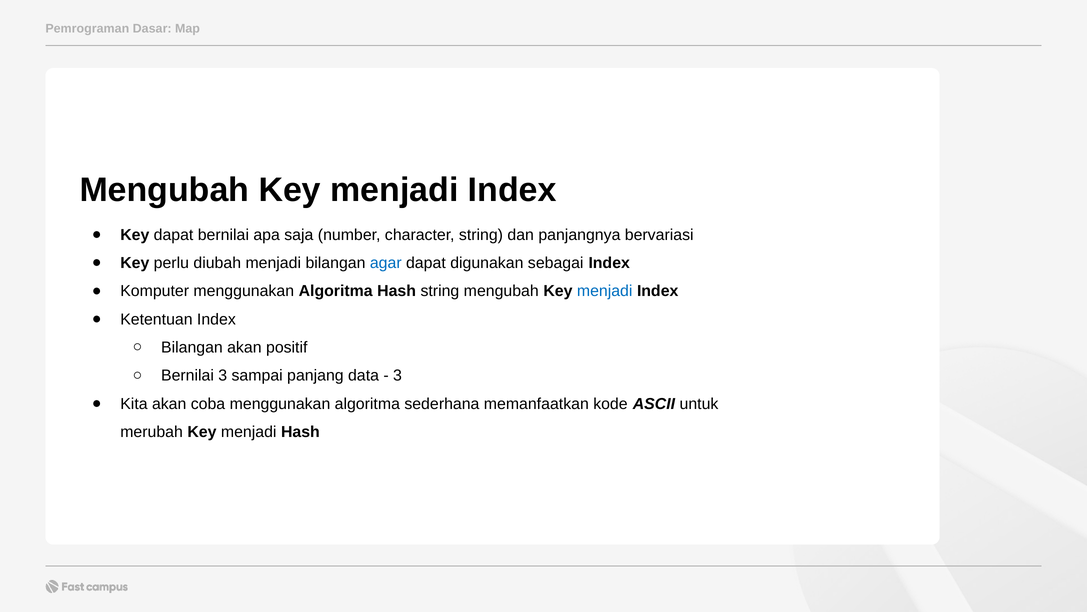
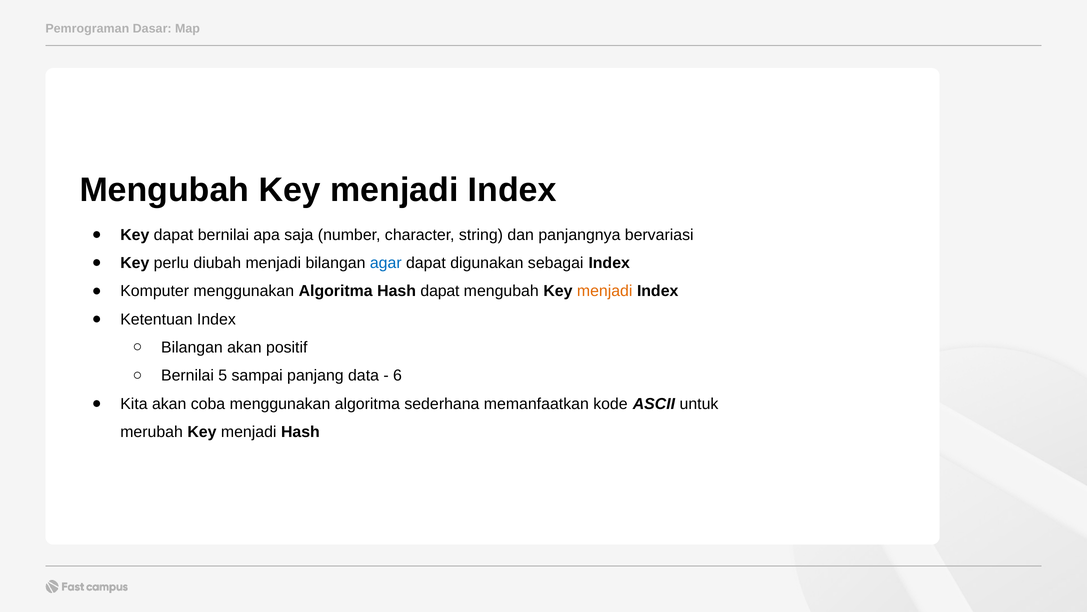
Hash string: string -> dapat (440, 291)
menjadi colour: blue -> orange (605, 291)
Bernilai 3: 3 -> 5 (223, 375)
3: 3 -> 6 (397, 375)
